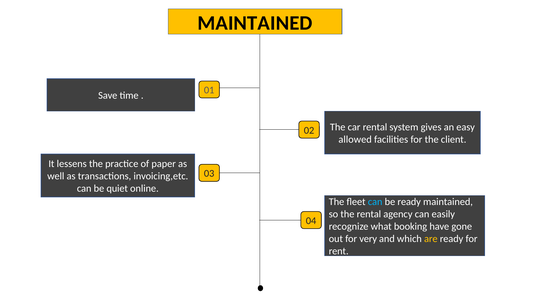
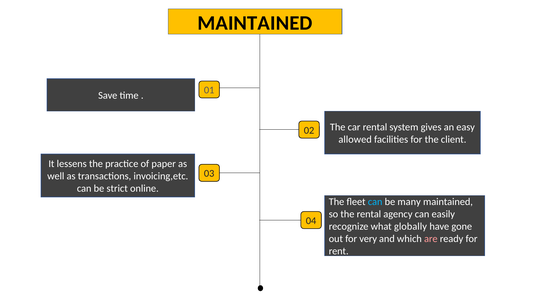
quiet: quiet -> strict (117, 188)
be ready: ready -> many (409, 202)
booking: booking -> globally (410, 226)
are colour: yellow -> pink (431, 238)
